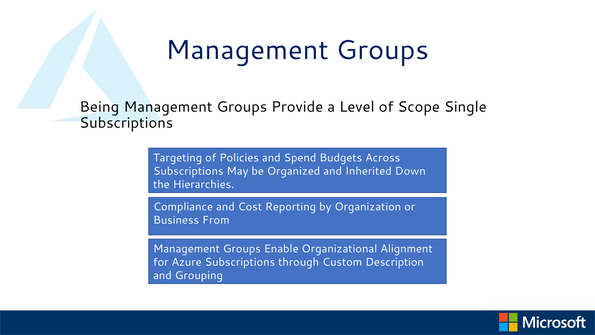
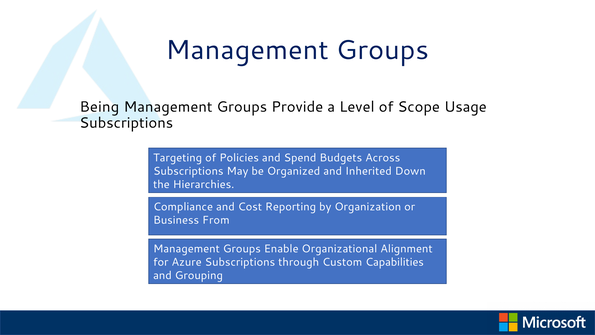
Single: Single -> Usage (465, 107)
Description: Description -> Capabilities (395, 262)
